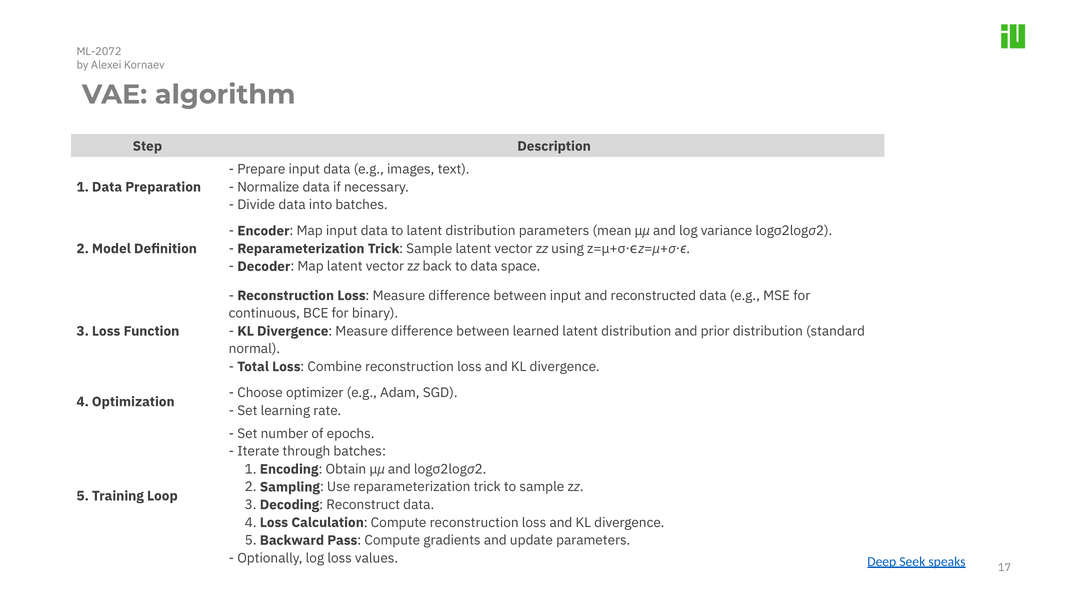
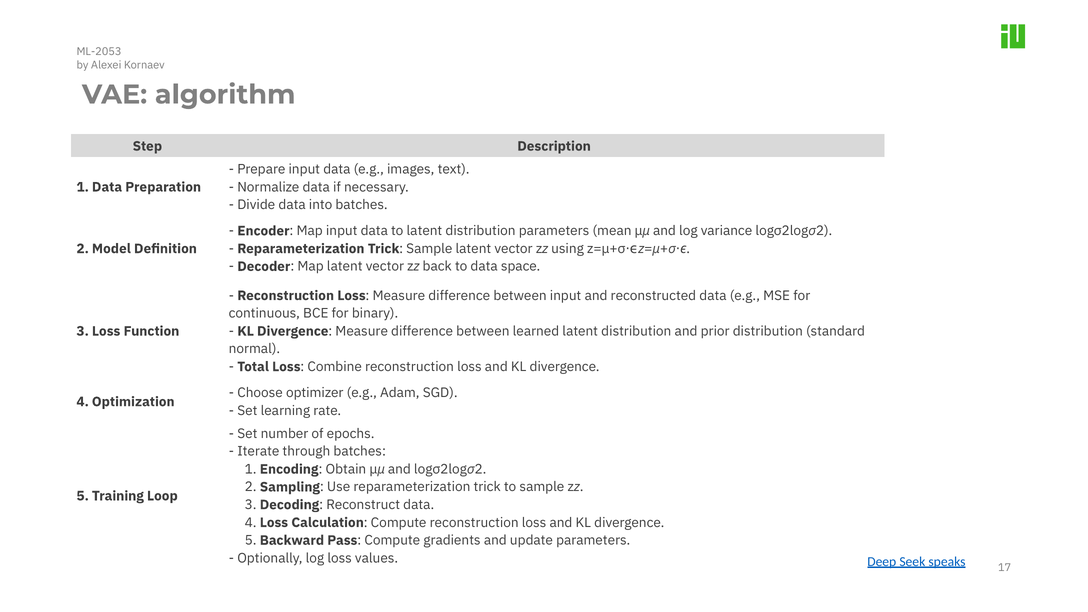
ML-2072: ML-2072 -> ML-2053 (99, 52)
